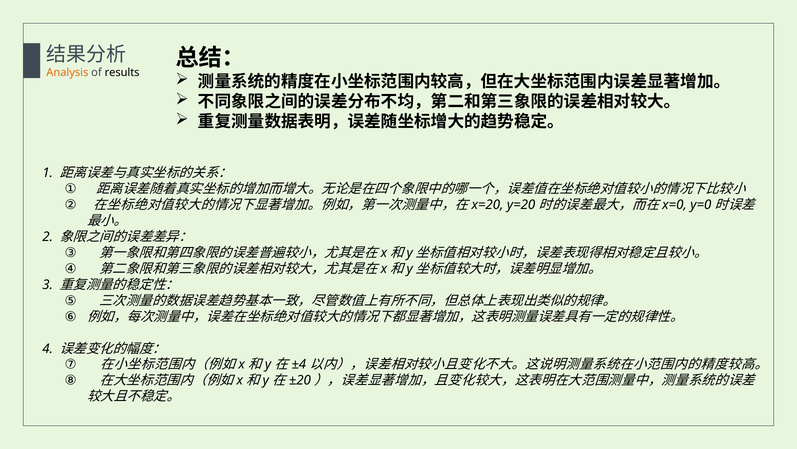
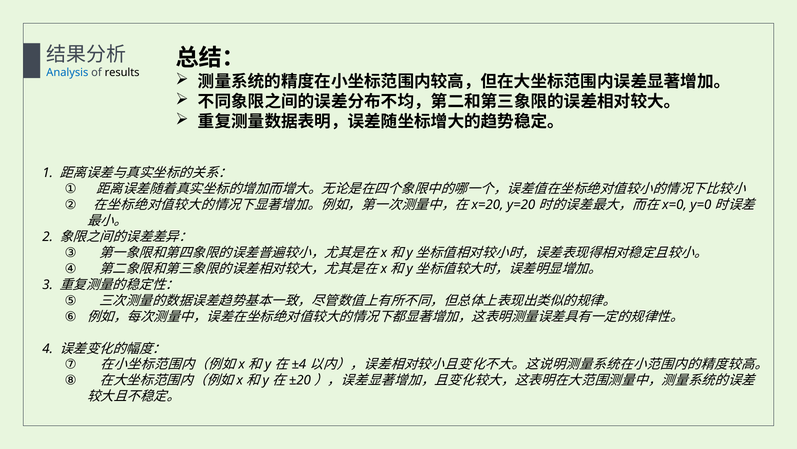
Analysis colour: orange -> blue (67, 72)
